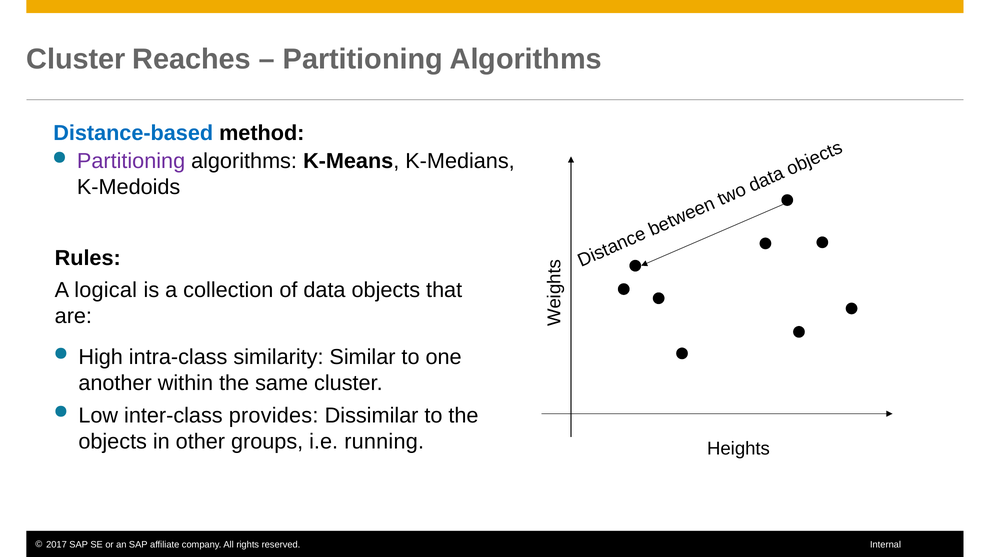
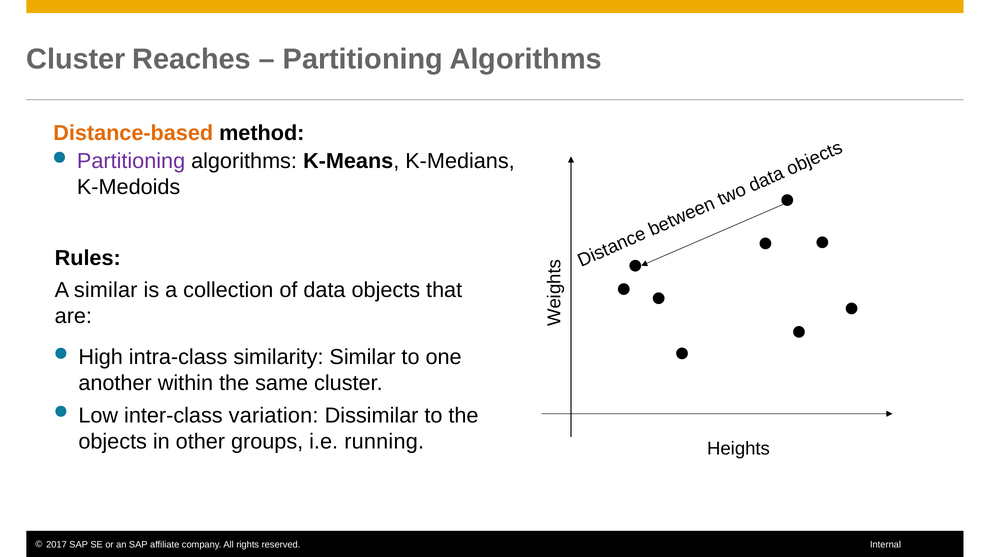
Distance-based colour: blue -> orange (133, 133)
A logical: logical -> similar (106, 290)
provides: provides -> variation (274, 415)
